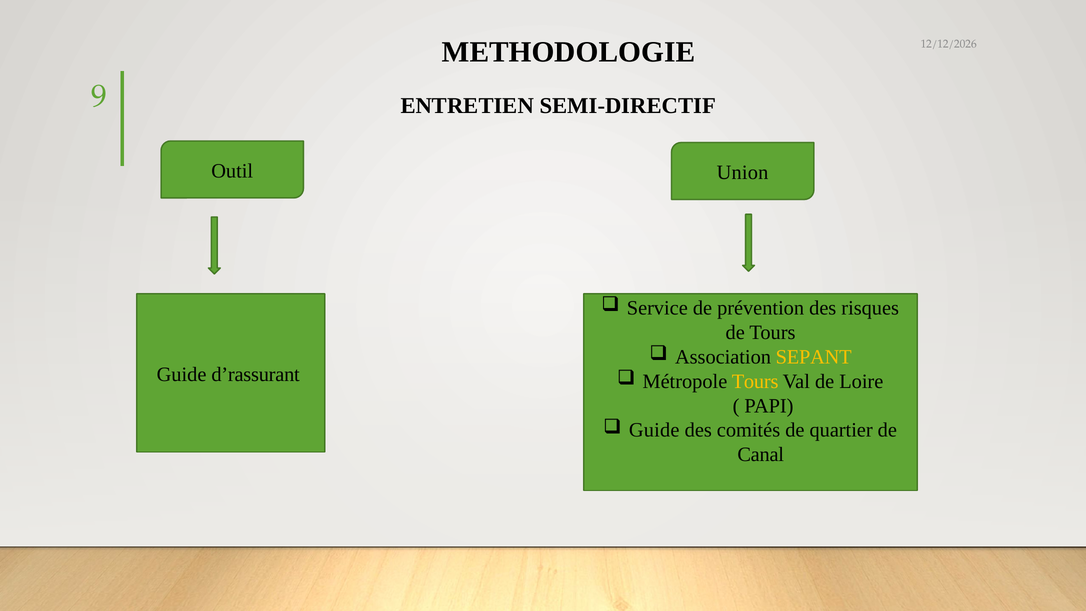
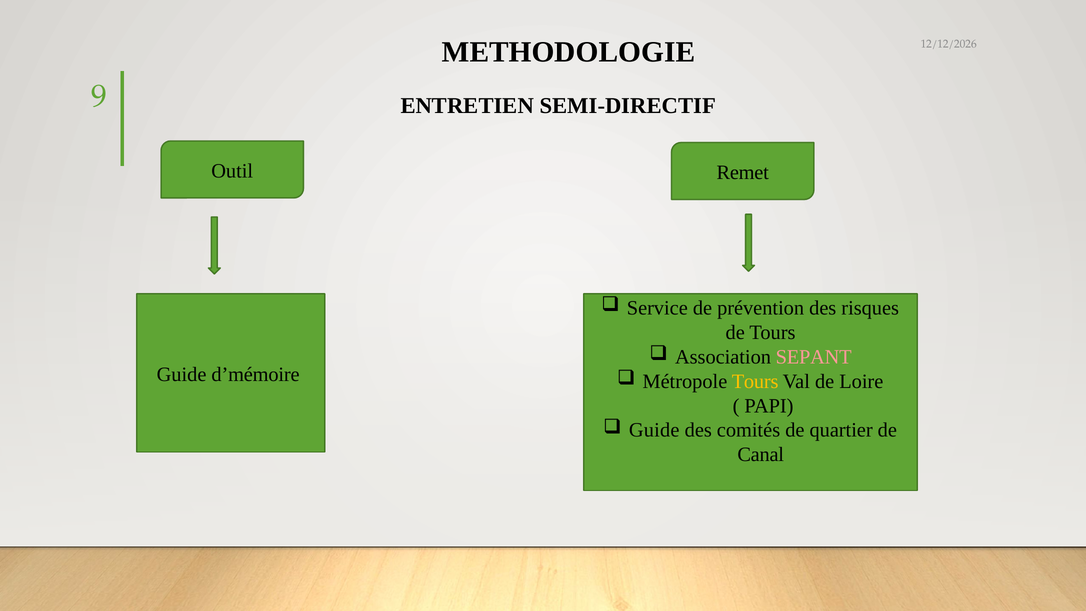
Union: Union -> Remet (743, 172)
SEPANT colour: yellow -> pink (814, 357)
d’rassurant: d’rassurant -> d’mémoire (256, 374)
